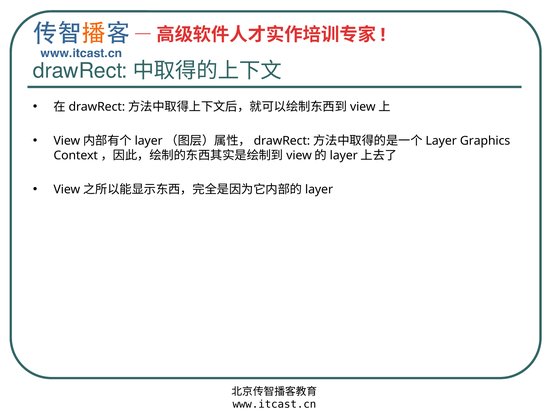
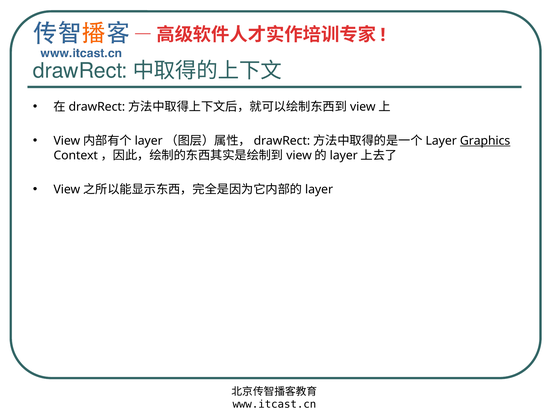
Graphics underline: none -> present (485, 141)
